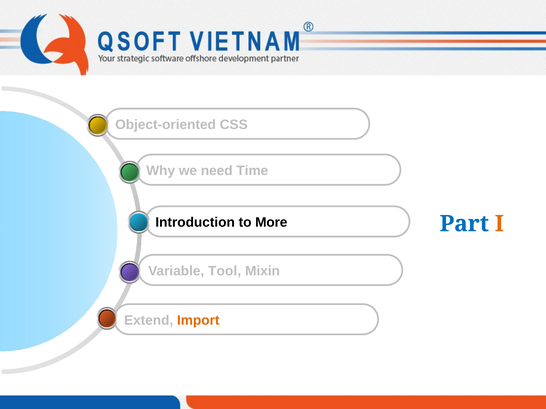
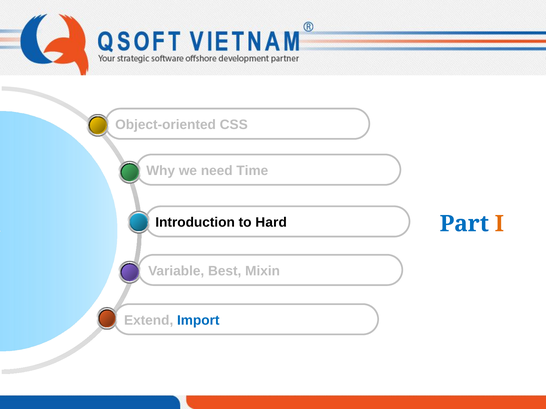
More: More -> Hard (271, 223)
Tool: Tool -> Best (225, 271)
Import colour: orange -> blue (198, 321)
